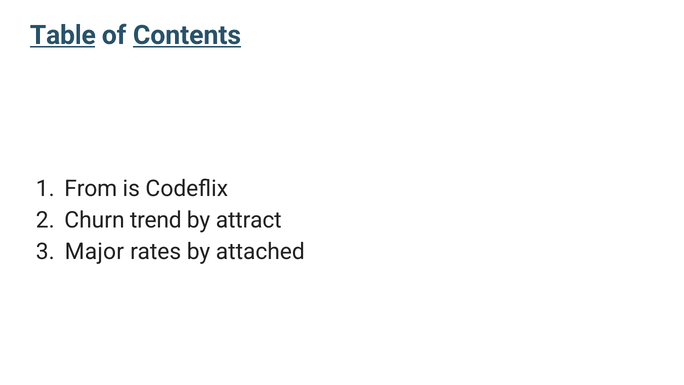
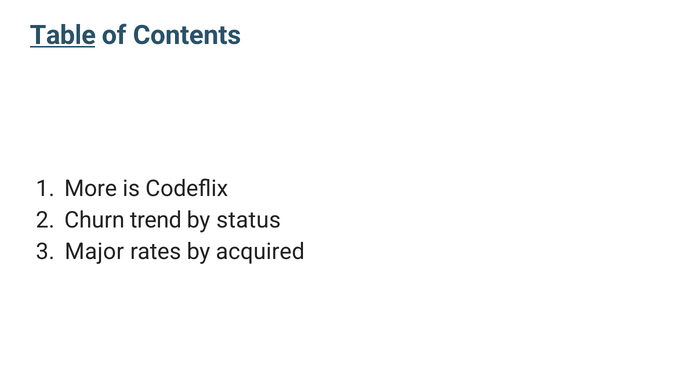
Contents underline: present -> none (187, 35)
From: From -> More (91, 189)
attract: attract -> status (249, 220)
attached: attached -> acquired (260, 252)
